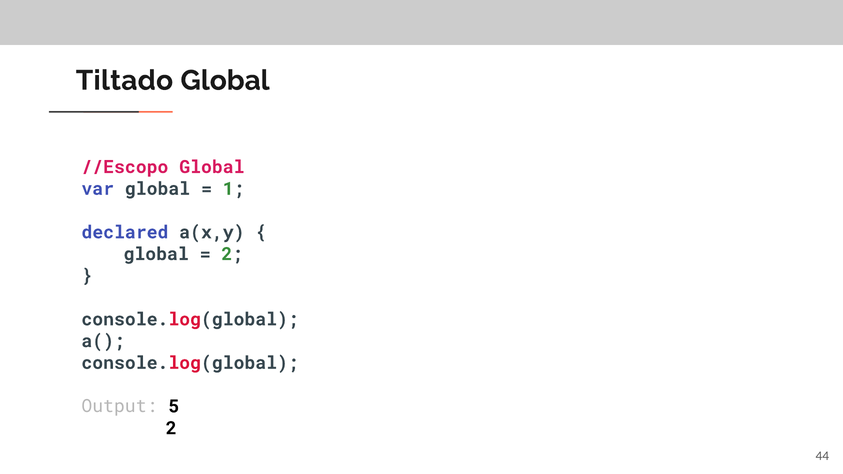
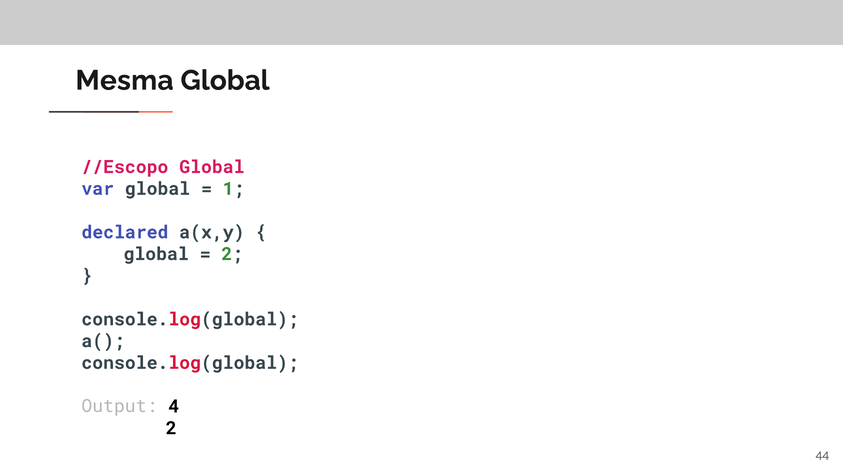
Tiltado: Tiltado -> Mesma (125, 80)
5: 5 -> 4 (174, 407)
